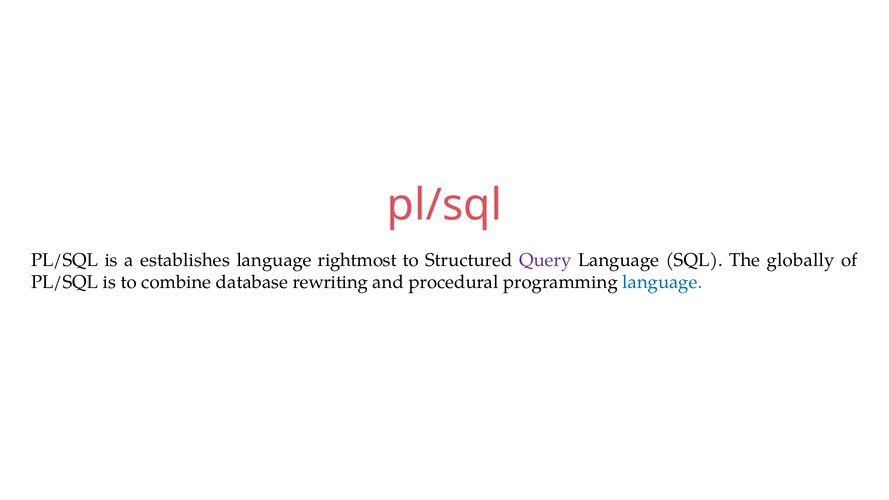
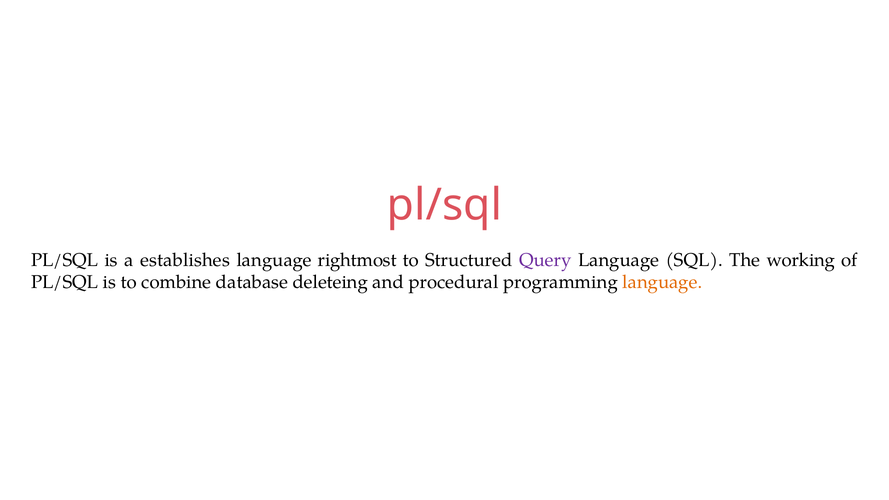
globally: globally -> working (801, 260)
rewriting: rewriting -> deleteing (330, 282)
language colour: blue -> orange (662, 282)
